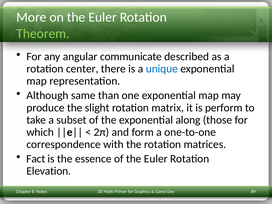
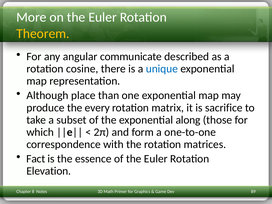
Theorem colour: light green -> yellow (43, 34)
center: center -> cosine (82, 69)
same: same -> place (83, 95)
slight: slight -> every (97, 108)
perform: perform -> sacrifice (224, 108)
